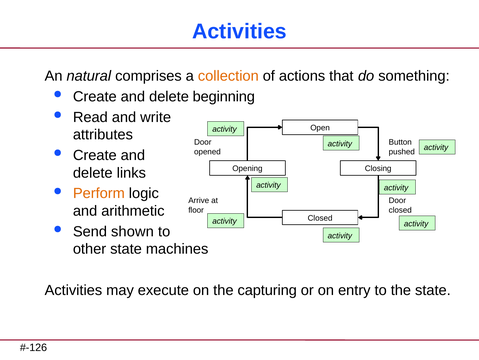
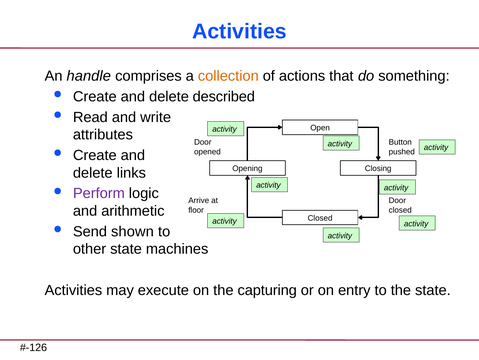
natural: natural -> handle (89, 76)
beginning: beginning -> described (224, 96)
Perform colour: orange -> purple (99, 193)
